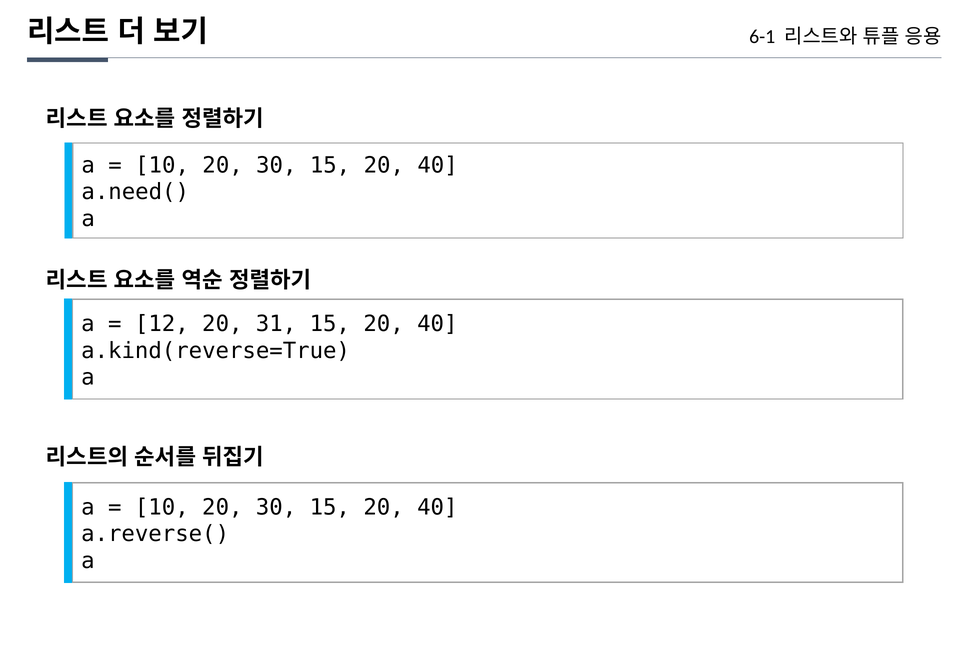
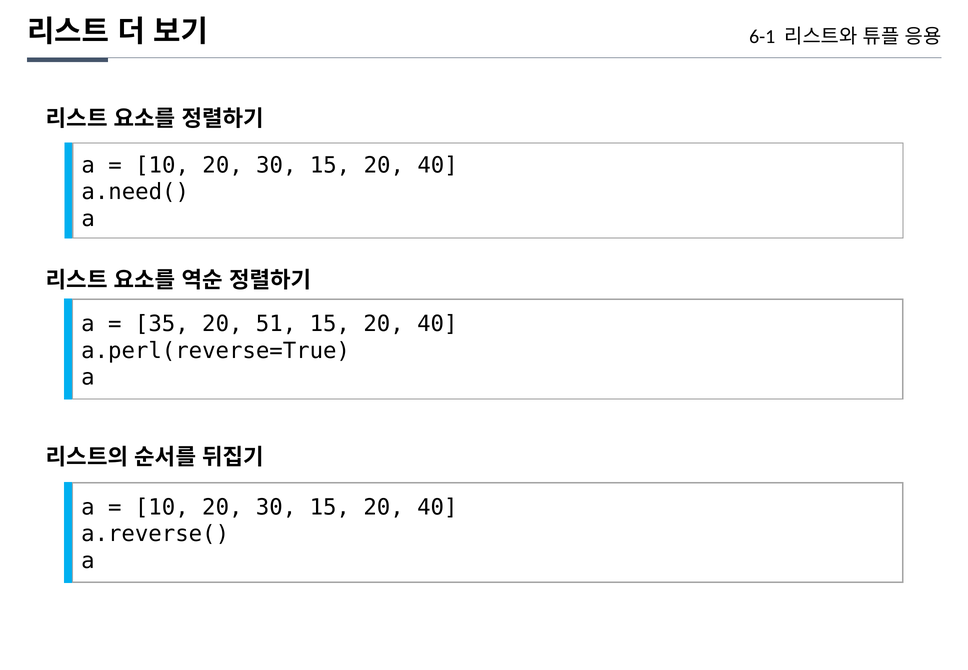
12: 12 -> 35 (162, 324)
31: 31 -> 51 (276, 324)
a.kind(reverse=True: a.kind(reverse=True -> a.perl(reverse=True (216, 351)
